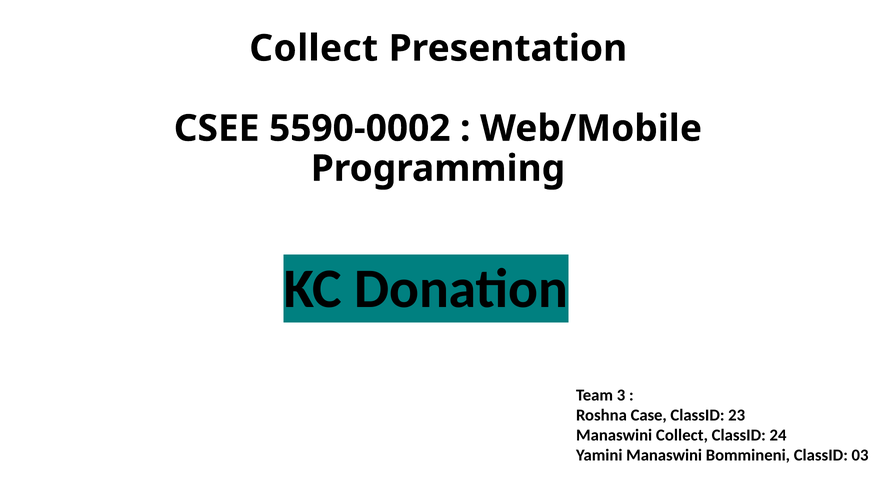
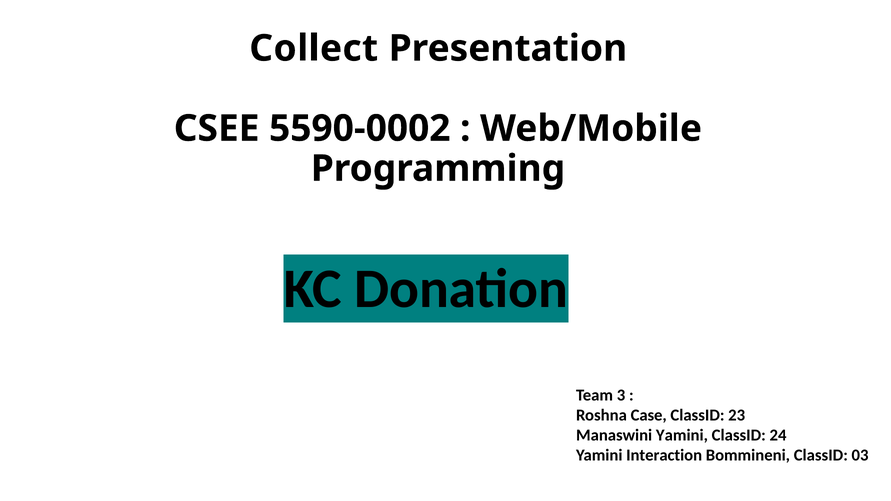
Manaswini Collect: Collect -> Yamini (682, 435)
Yamini Manaswini: Manaswini -> Interaction (664, 455)
